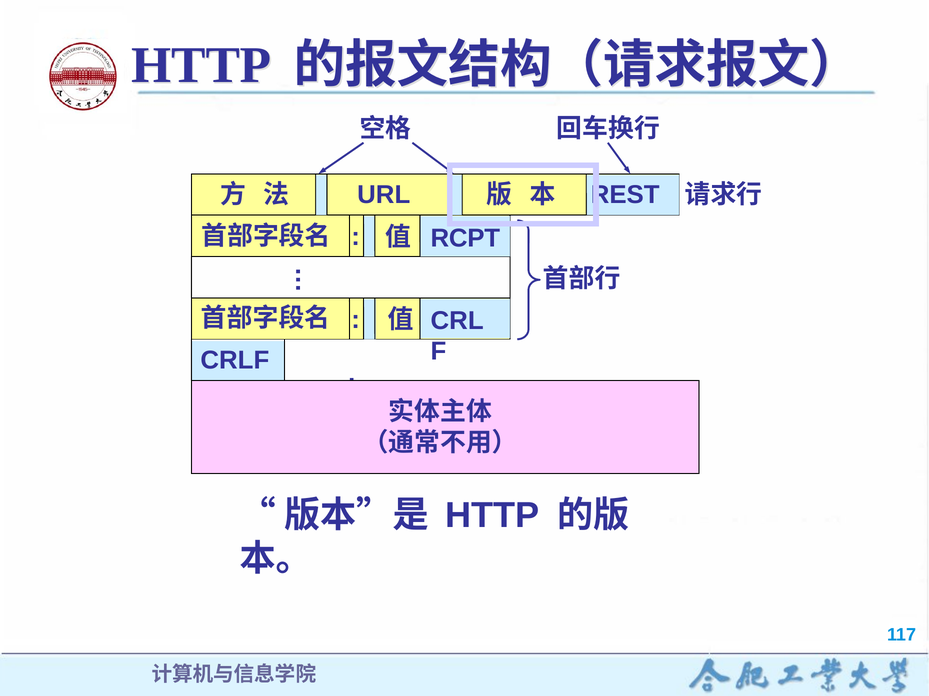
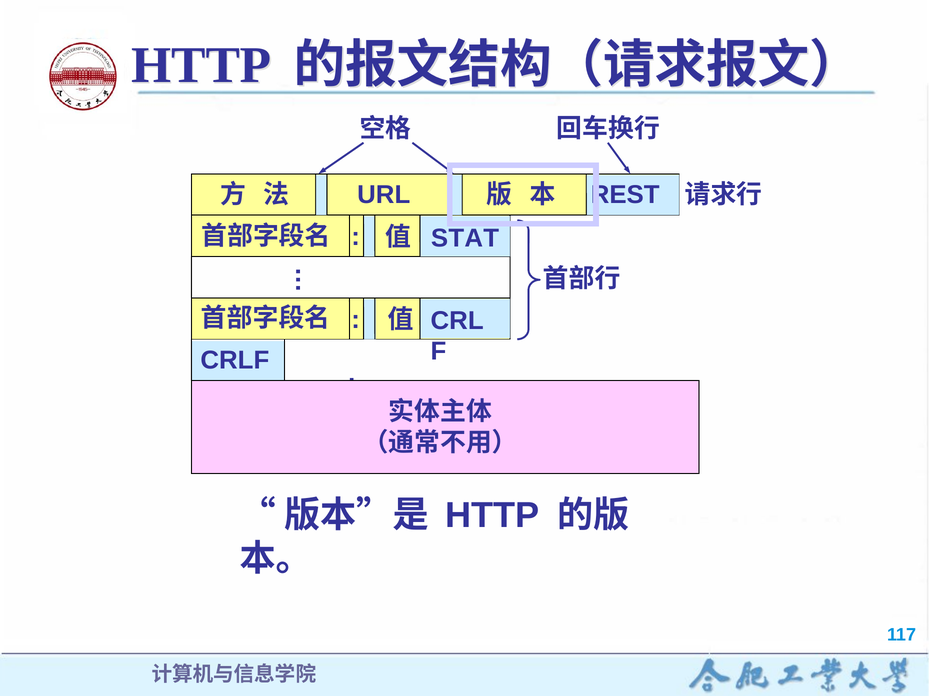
RCPT: RCPT -> STAT (465, 239)
